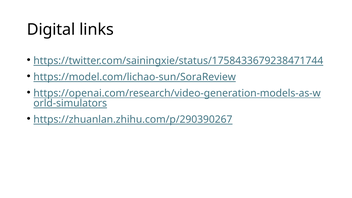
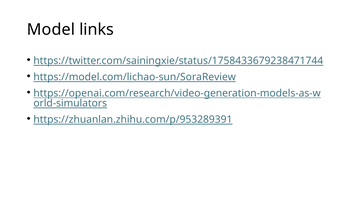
Digital: Digital -> Model (51, 30)
https://zhuanlan.zhihu.com/p/290390267: https://zhuanlan.zhihu.com/p/290390267 -> https://zhuanlan.zhihu.com/p/953289391 (133, 119)
